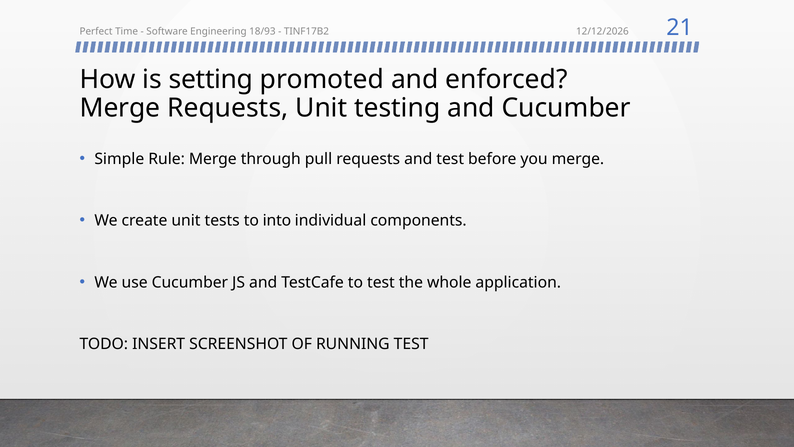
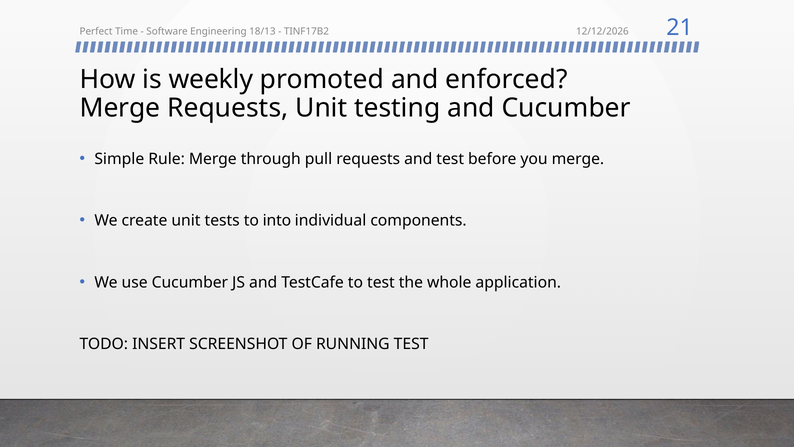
18/93: 18/93 -> 18/13 (262, 31)
setting: setting -> weekly (211, 79)
